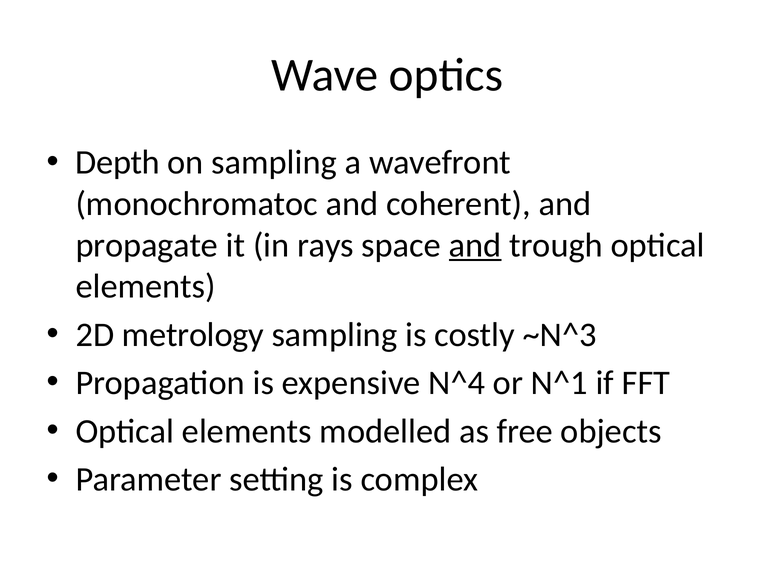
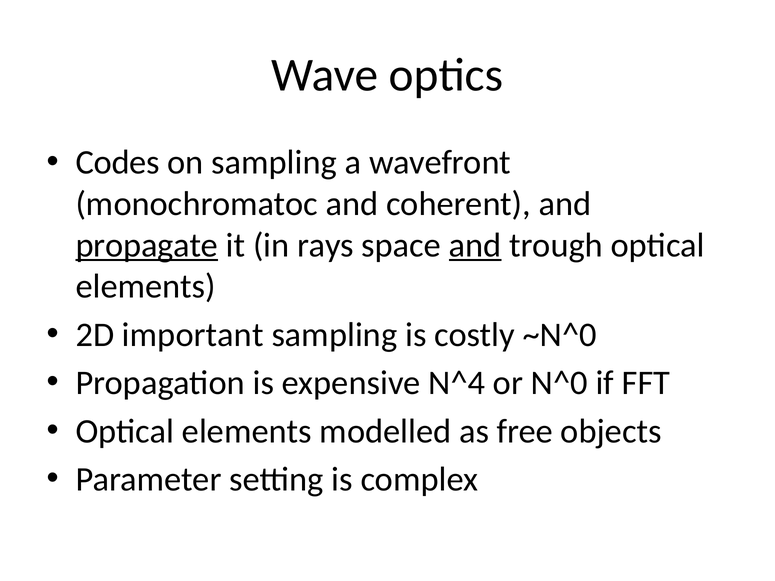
Depth: Depth -> Codes (118, 163)
propagate underline: none -> present (147, 245)
metrology: metrology -> important (193, 335)
~N^3: ~N^3 -> ~N^0 (560, 335)
N^1: N^1 -> N^0 (559, 383)
